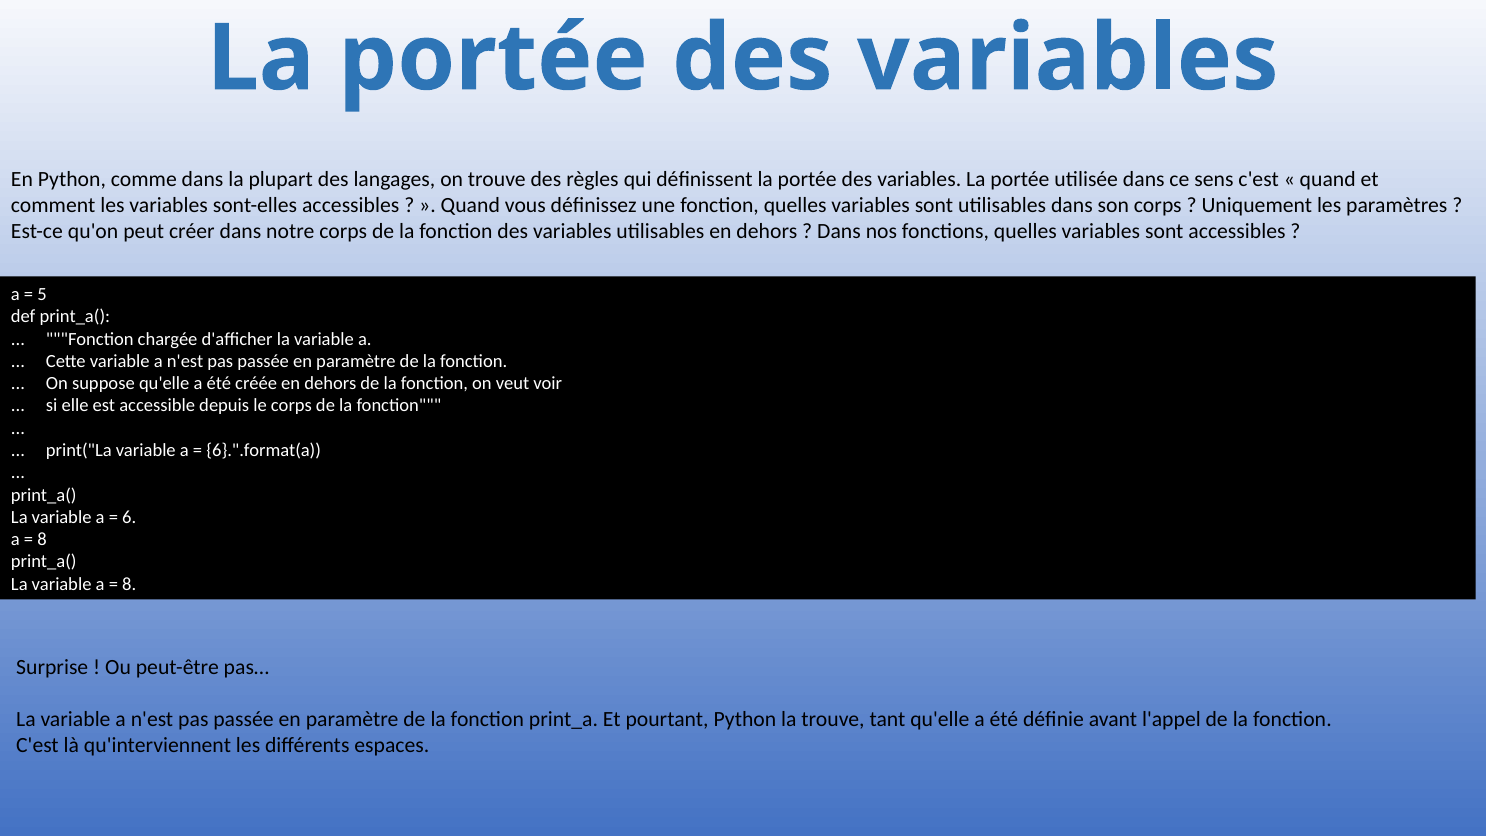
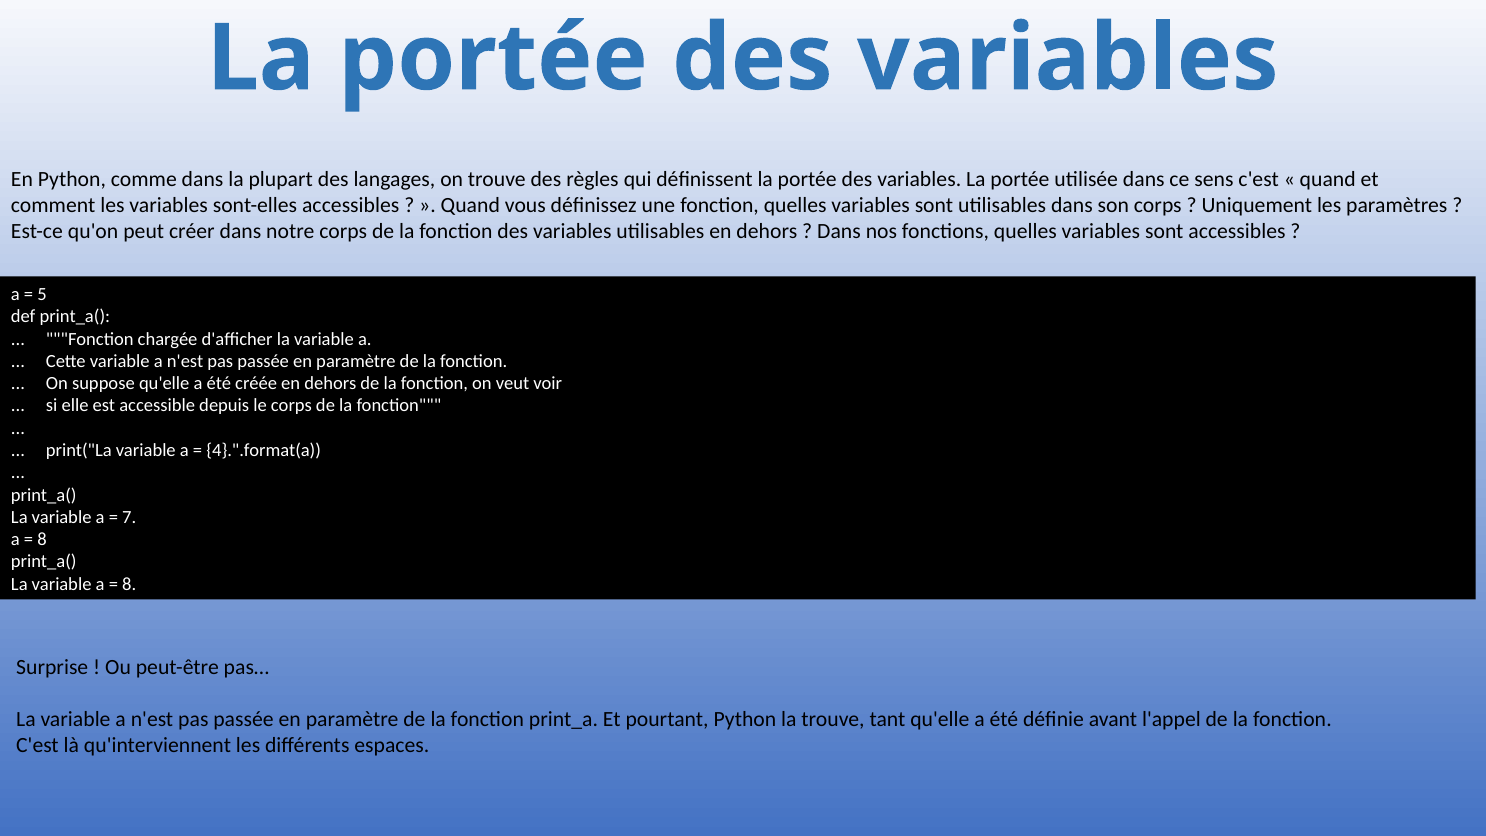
6}.".format(a: 6}.".format(a -> 4}.".format(a (264, 450)
6: 6 -> 7 (129, 517)
